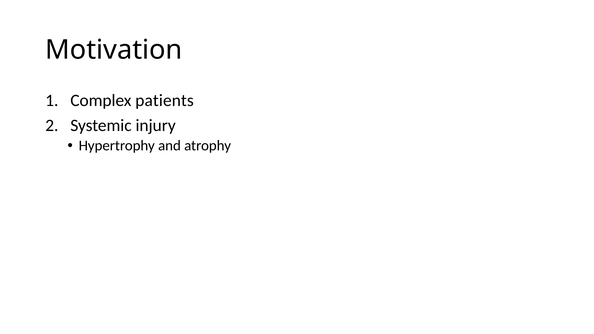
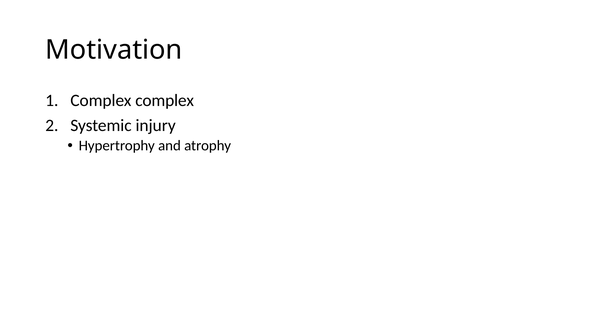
Complex patients: patients -> complex (165, 100)
